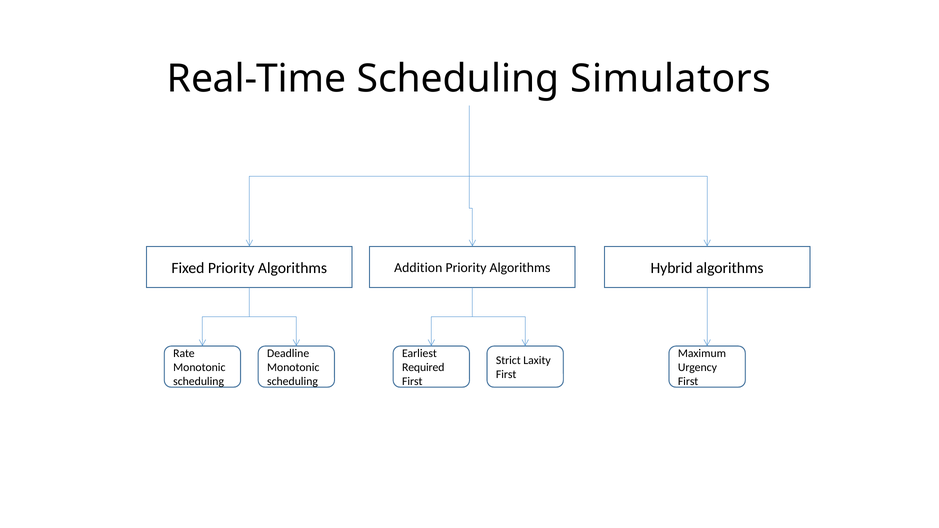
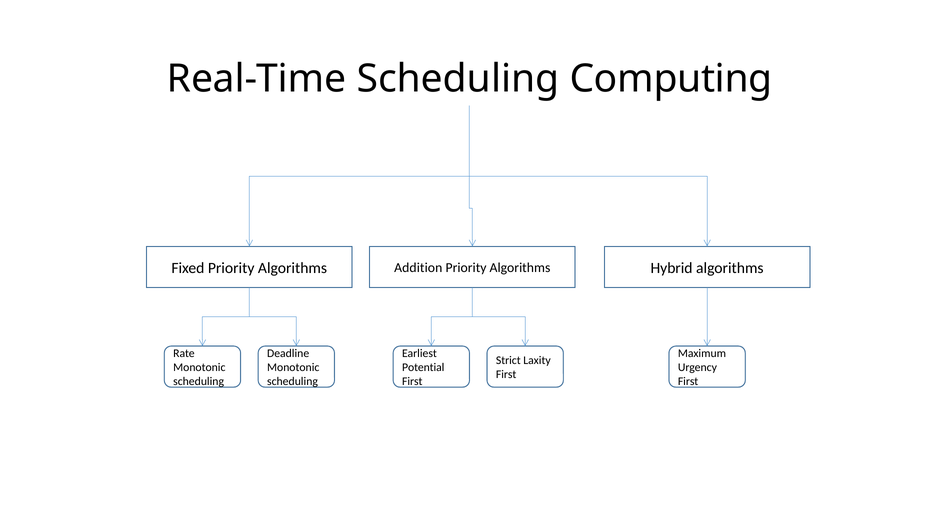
Simulators: Simulators -> Computing (671, 79)
Required: Required -> Potential (423, 368)
